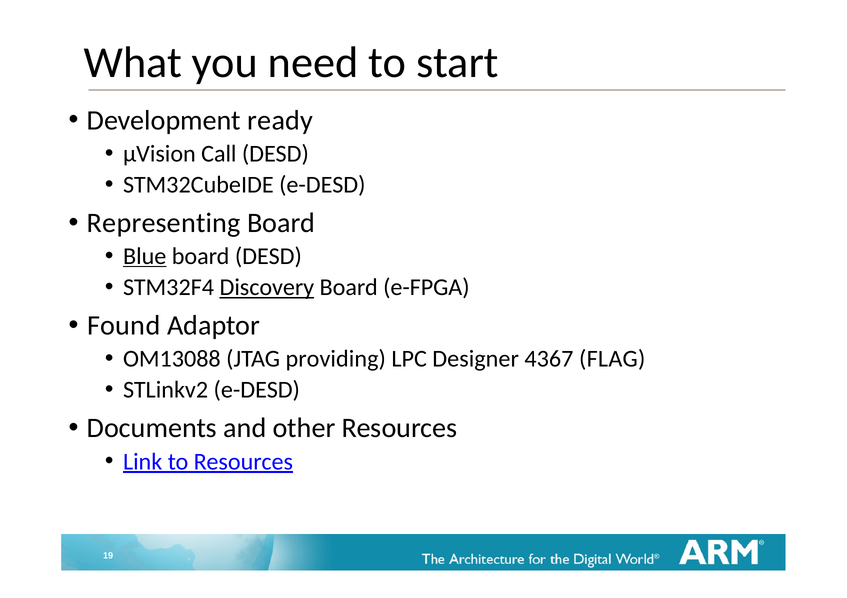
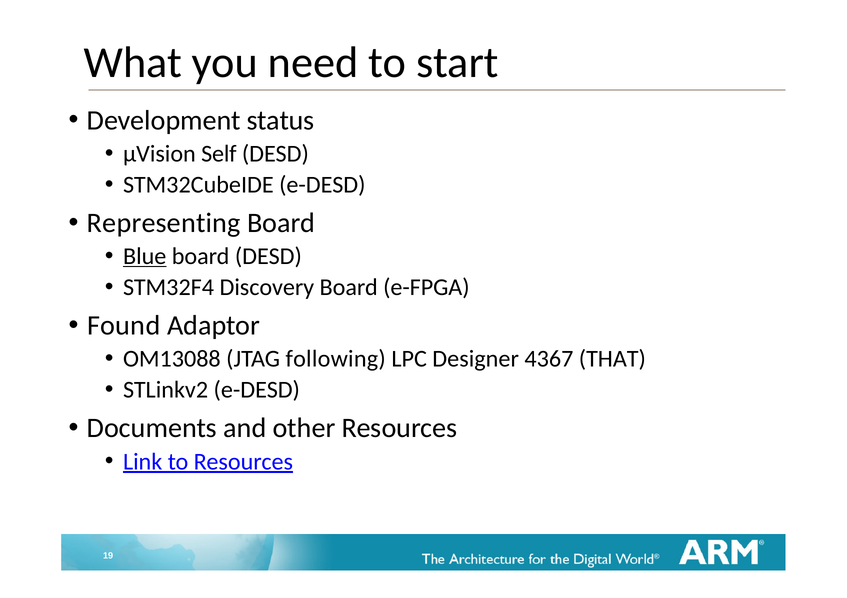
ready: ready -> status (280, 120)
Call: Call -> Self (219, 154)
Discovery underline: present -> none (267, 287)
providing: providing -> following (336, 359)
FLAG: FLAG -> THAT (612, 359)
